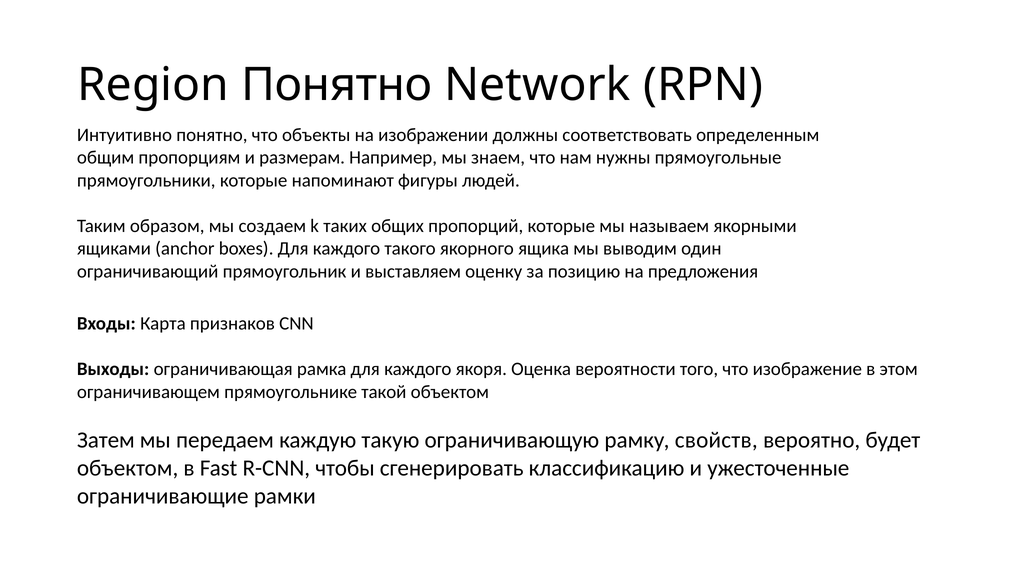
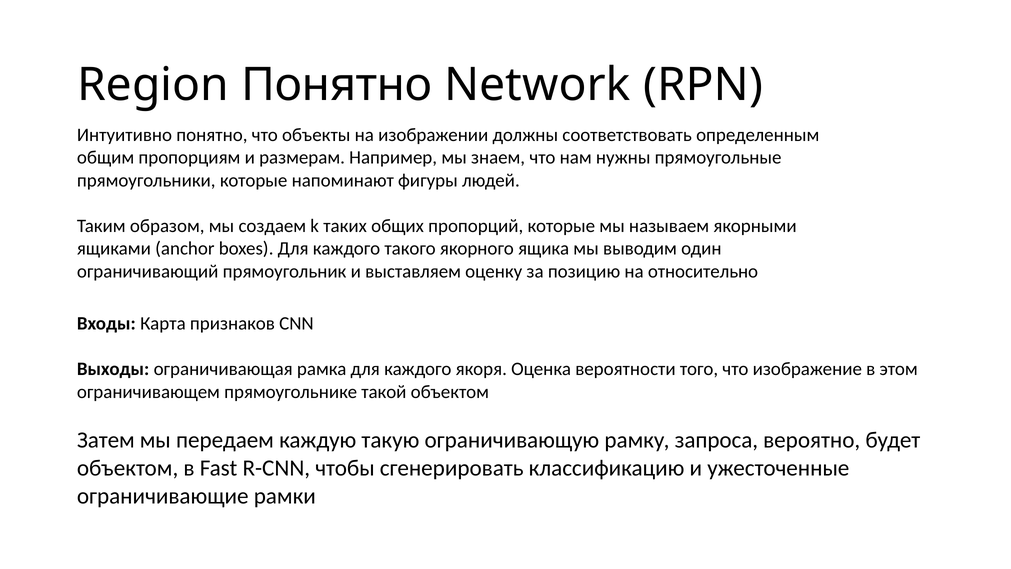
предложения: предложения -> относительно (703, 271)
свойств: свойств -> запроса (716, 440)
